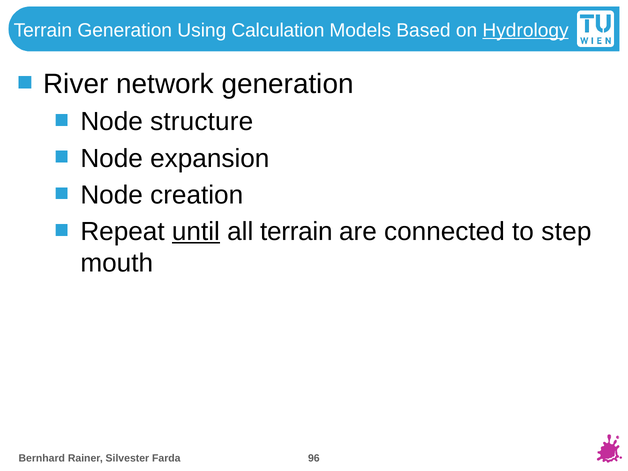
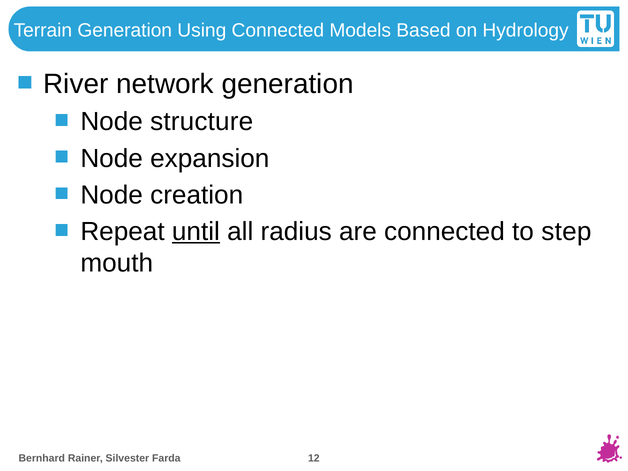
Using Calculation: Calculation -> Connected (278, 30)
Hydrology underline: present -> none (526, 30)
all terrain: terrain -> radius (296, 232)
96: 96 -> 12 (314, 458)
